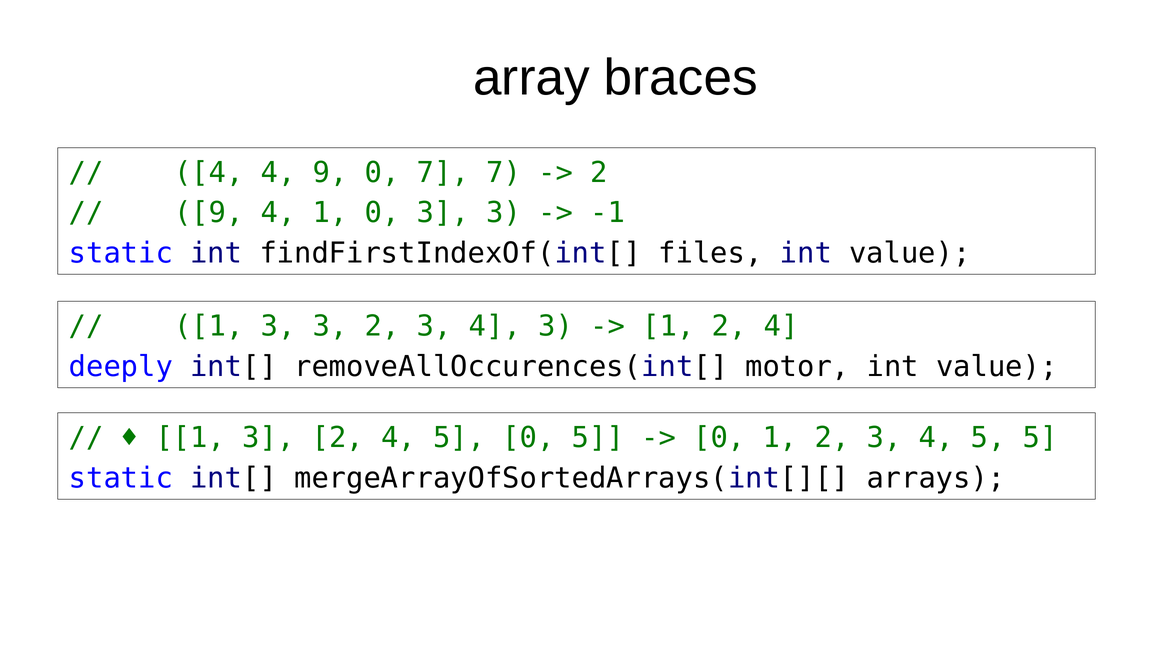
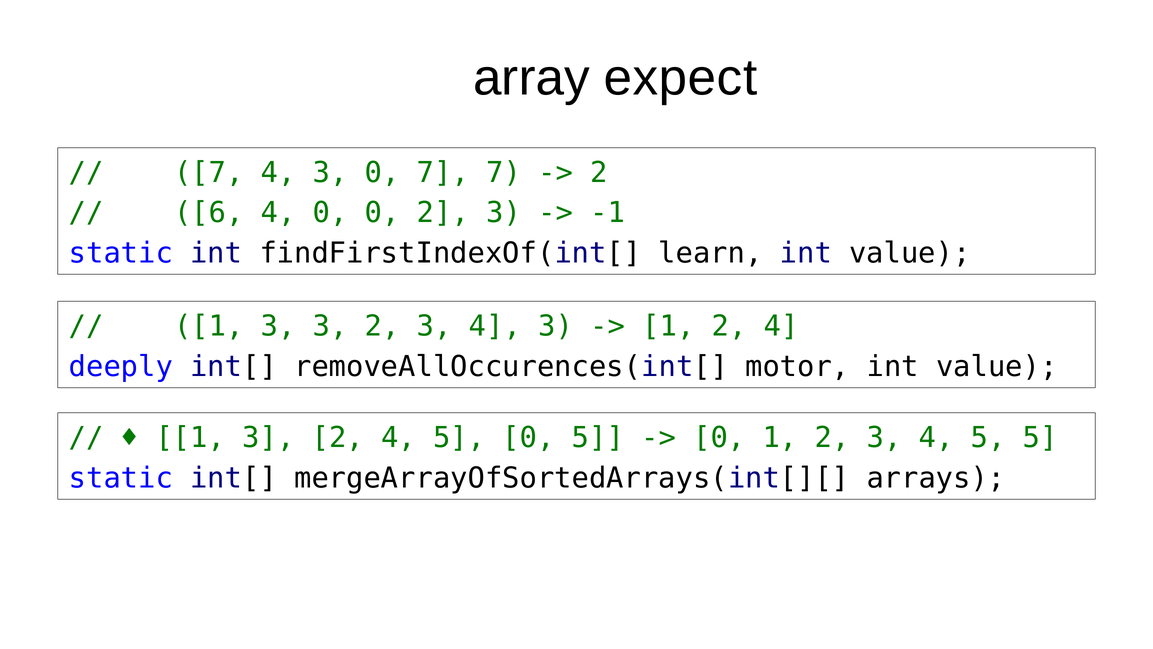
braces: braces -> expect (681, 78)
4: 4 -> 7 (209, 172)
9: 9 -> 3 (330, 172)
9: 9 -> 6 (209, 213)
4 1: 1 -> 0 (330, 213)
0 3: 3 -> 2 (443, 213)
files: files -> learn (710, 253)
